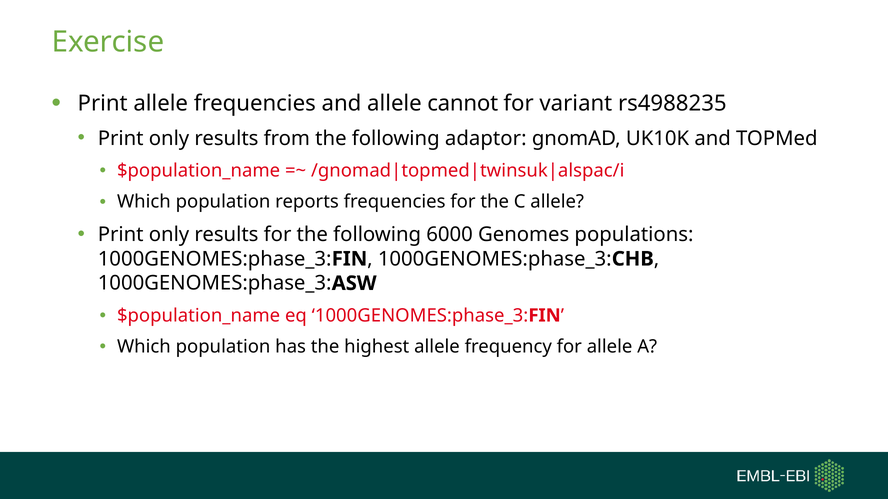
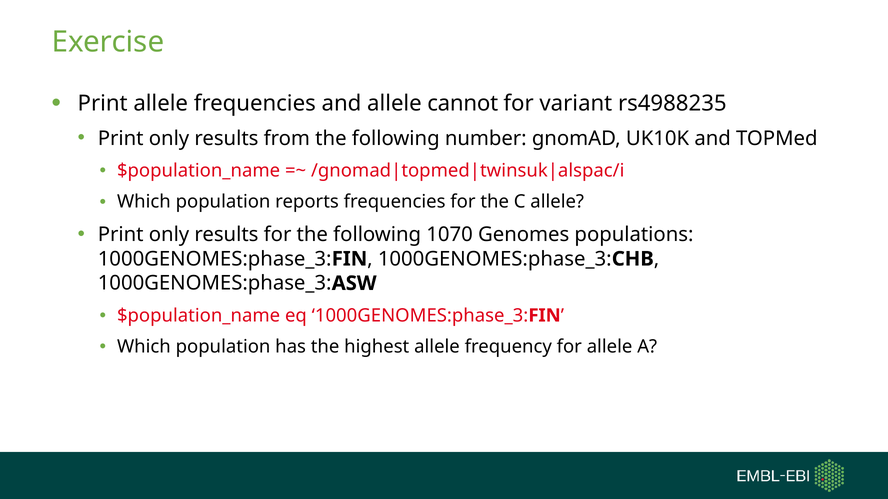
adaptor: adaptor -> number (486, 138)
6000: 6000 -> 1070 (450, 235)
